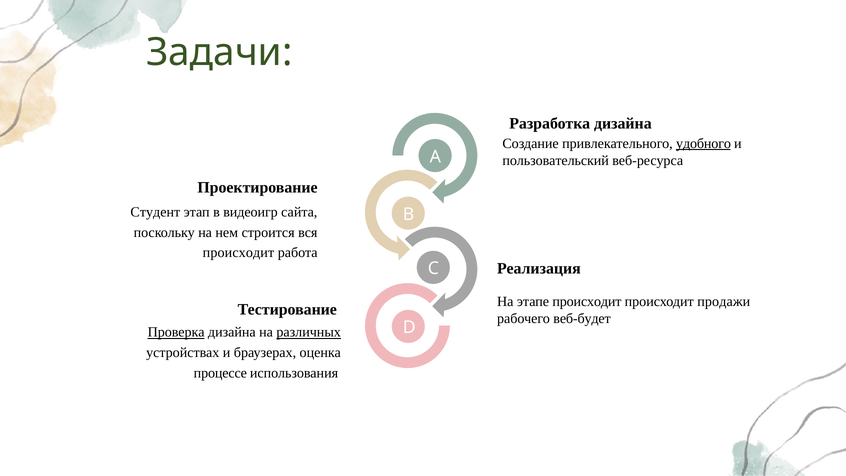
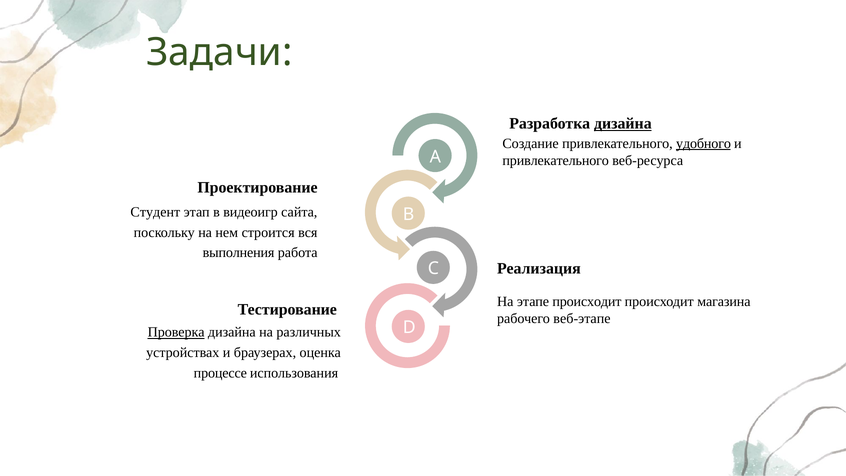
дизайна underline: none -> present (623, 124)
пользовательский: пользовательский -> привлекательного (556, 160)
происходит: происходит -> выполнения (239, 253)
продажи: продажи -> магазина (724, 301)
веб-будет: веб-будет -> веб-этапе (582, 318)
различных underline: present -> none (309, 332)
